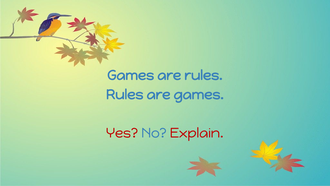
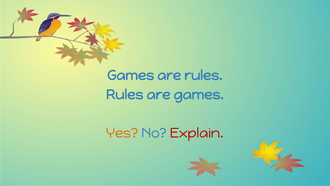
Yes colour: red -> orange (122, 133)
